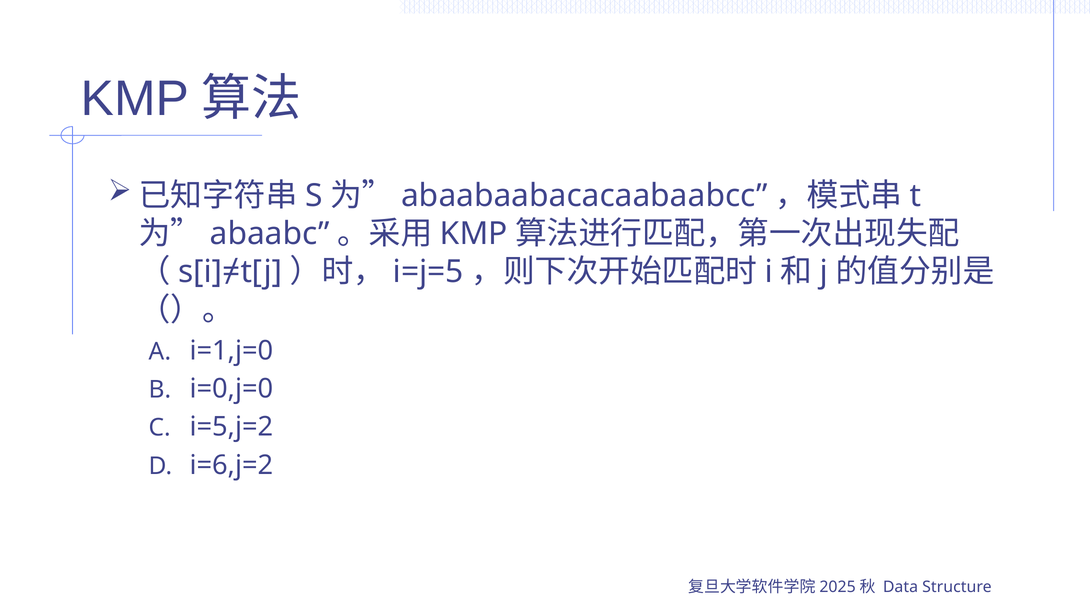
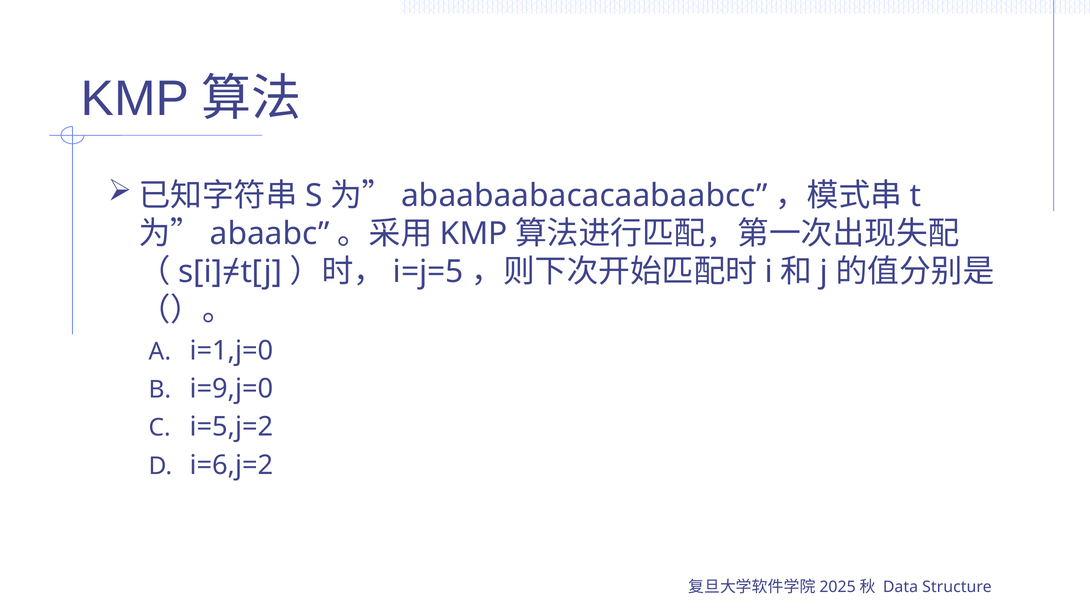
i=0,j=0: i=0,j=0 -> i=9,j=0 (232, 389)
